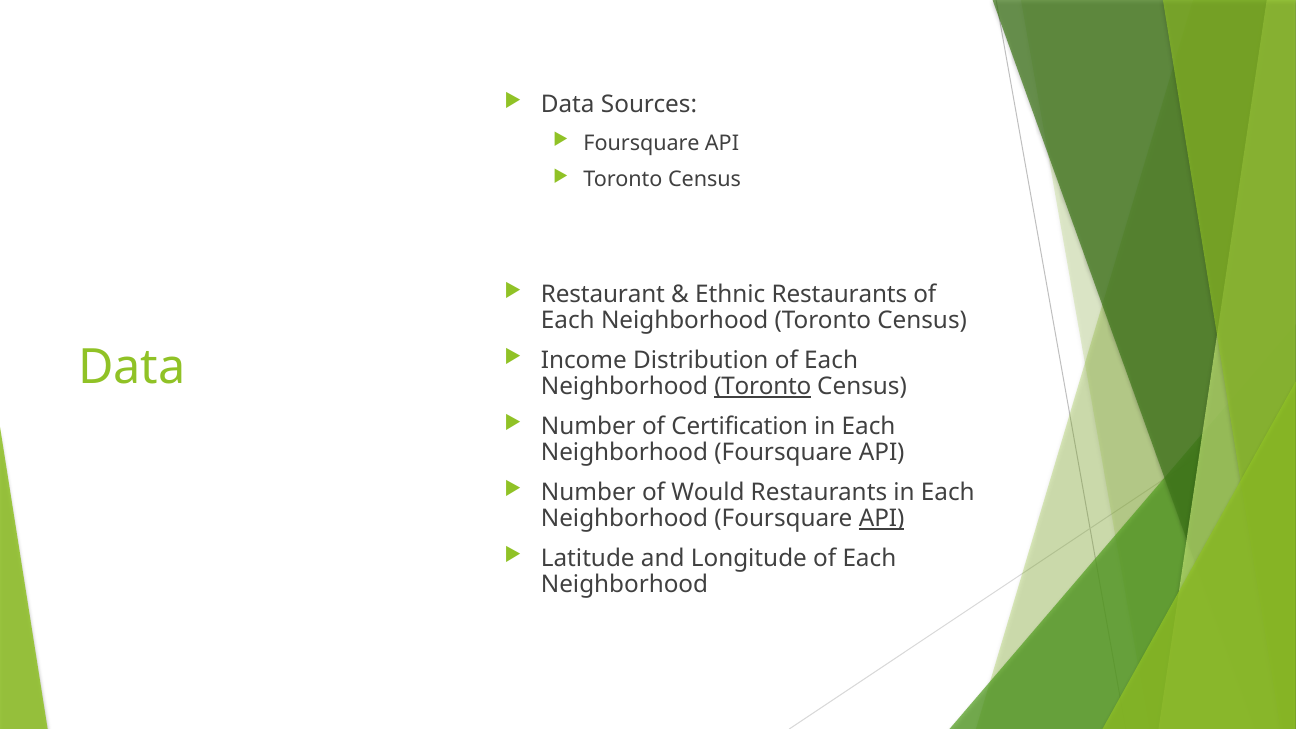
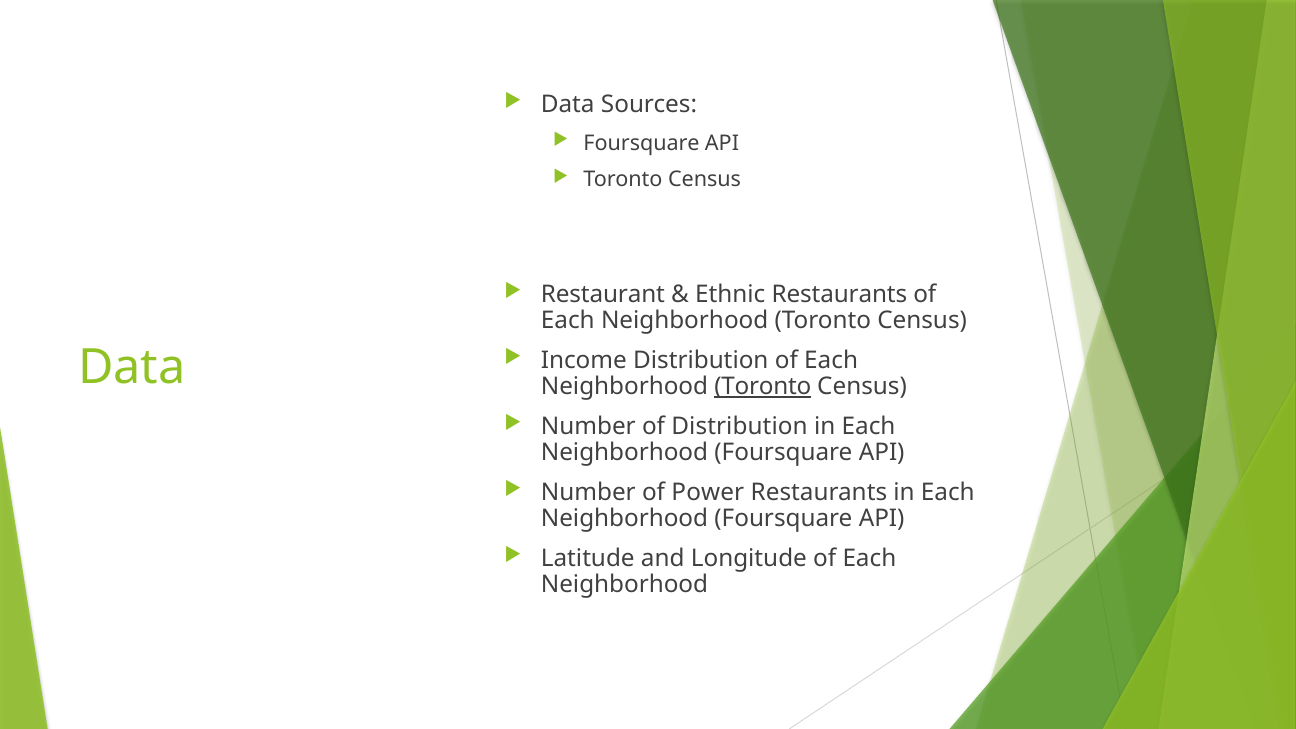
of Certification: Certification -> Distribution (740, 426)
Would: Would -> Power (708, 492)
API underline: present -> none (882, 519)
